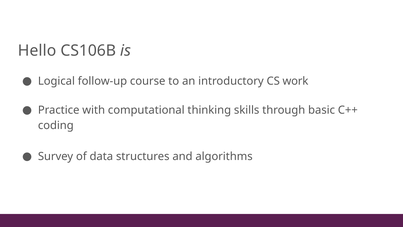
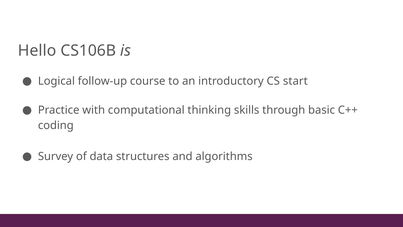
work: work -> start (295, 81)
